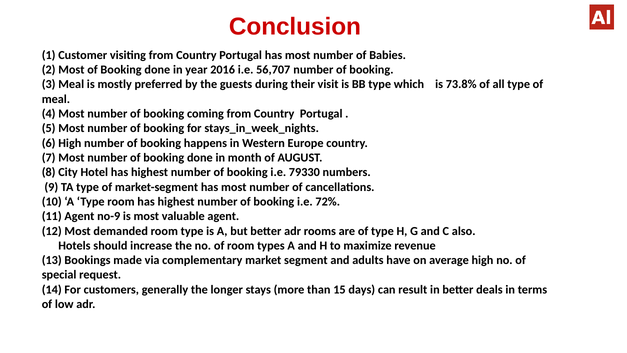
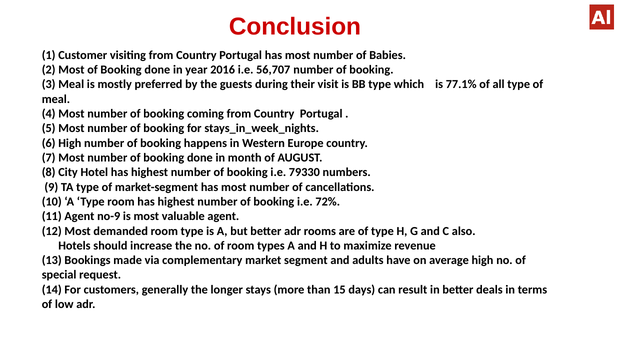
73.8%: 73.8% -> 77.1% (461, 84)
